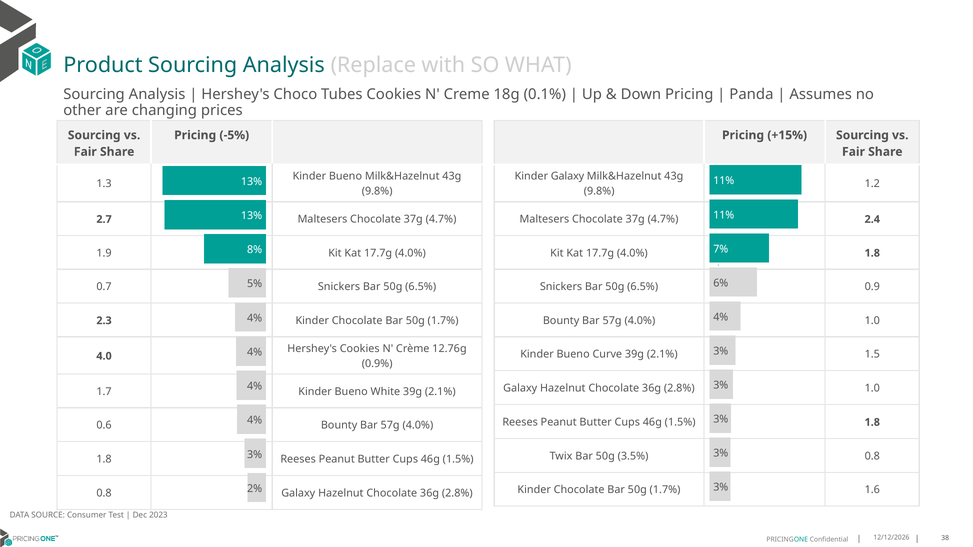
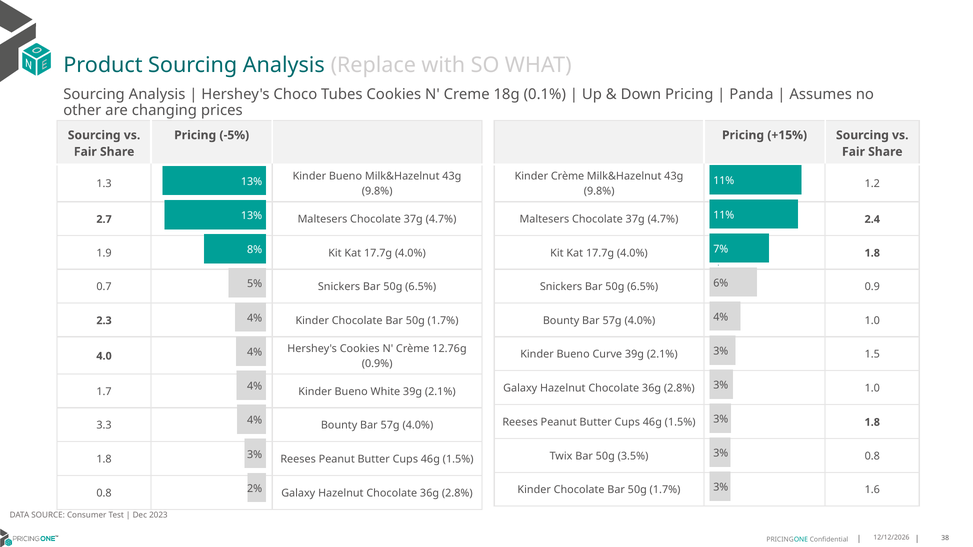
Kinder Galaxy: Galaxy -> Crème (568, 176)
0.6: 0.6 -> 3.3 (104, 426)
